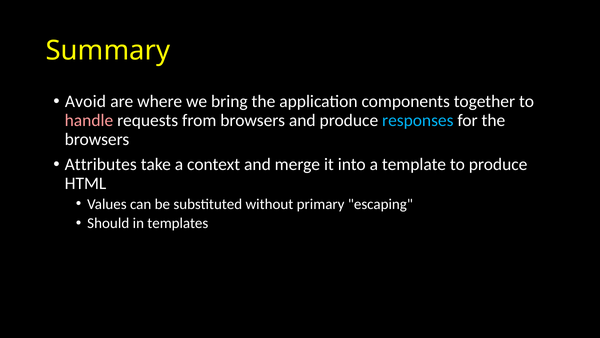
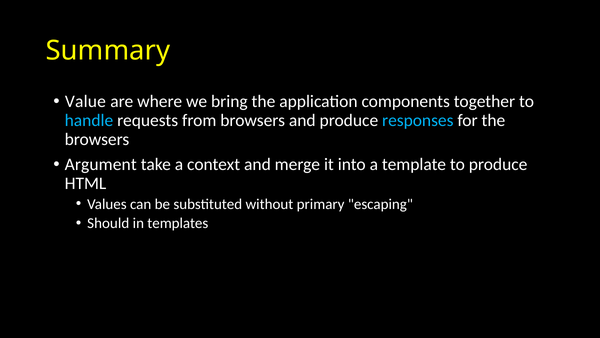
Avoid: Avoid -> Value (85, 101)
handle colour: pink -> light blue (89, 120)
Attributes: Attributes -> Argument (101, 164)
